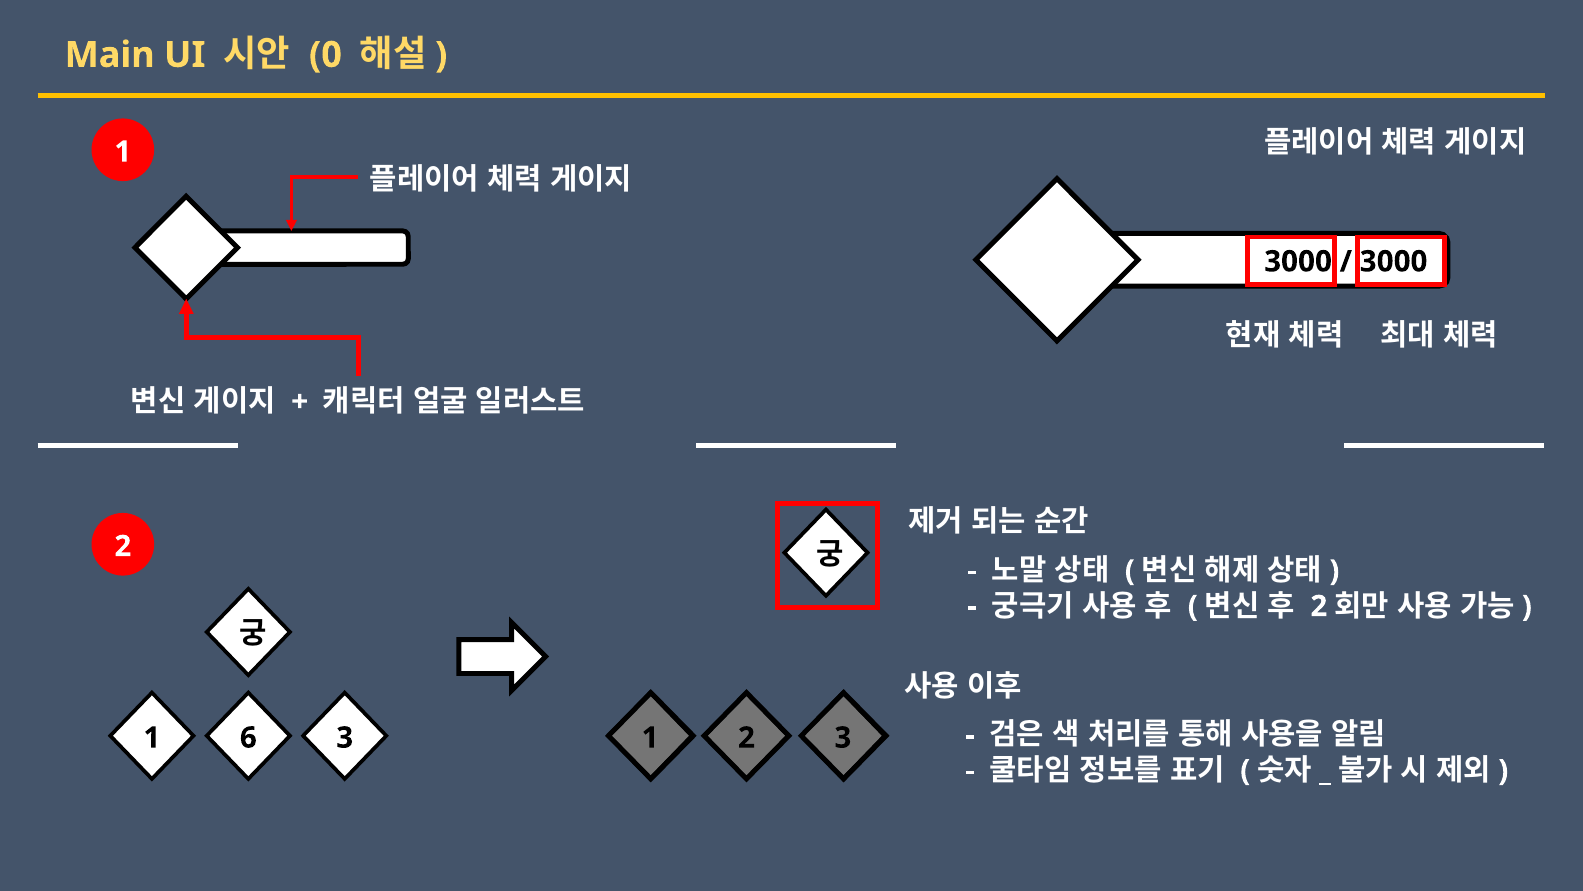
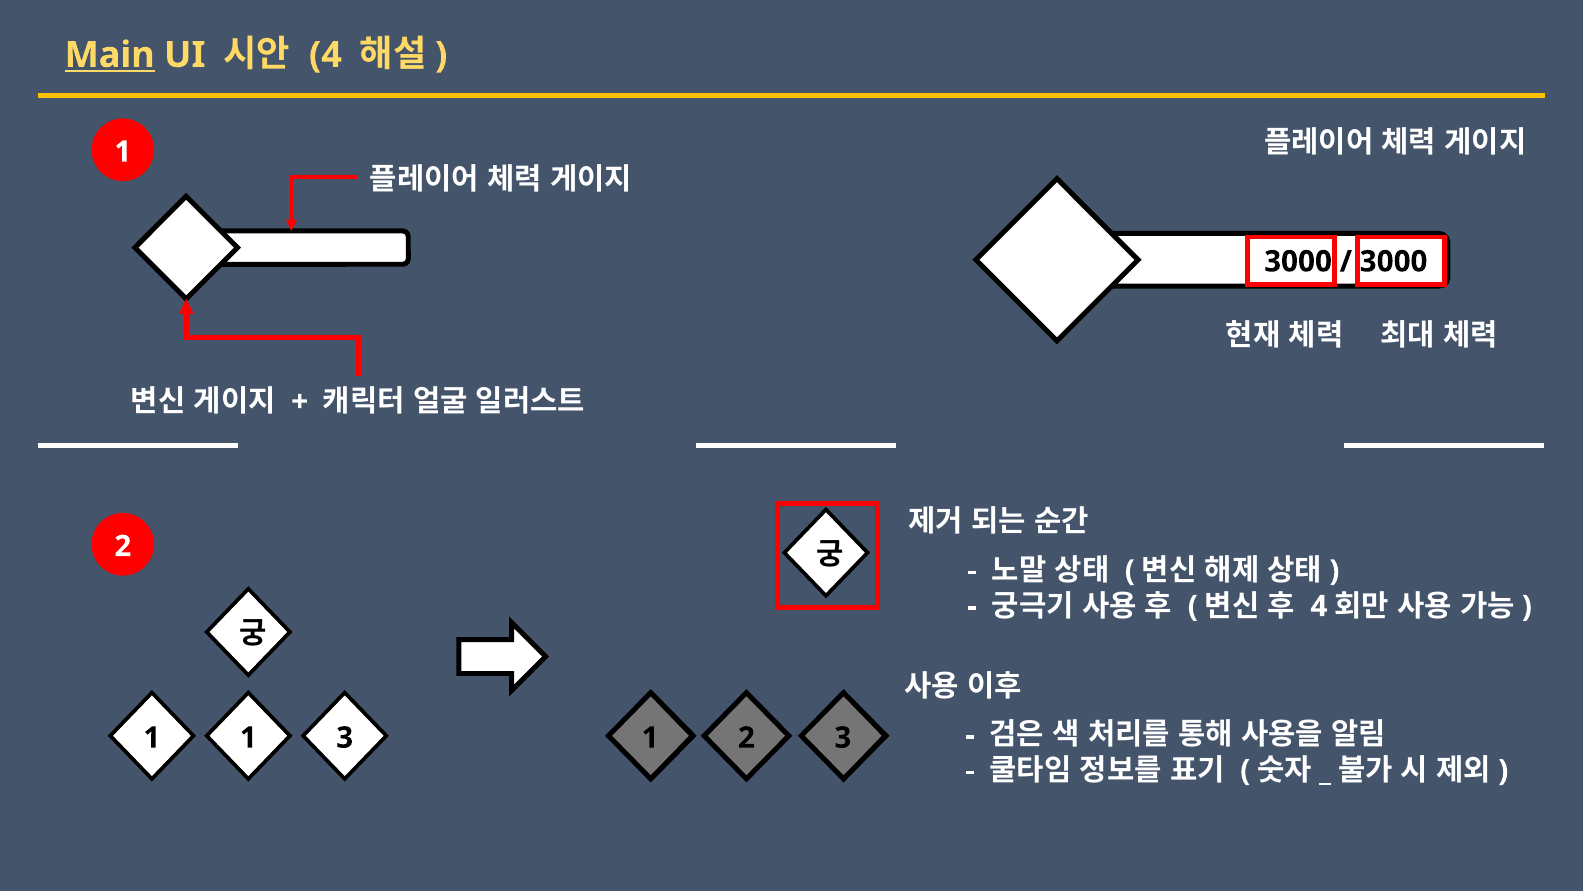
Main underline: none -> present (110, 55)
0: 0 -> 4 (325, 55)
2: 2 -> 4 (1319, 606)
1 6: 6 -> 1 (248, 737)
